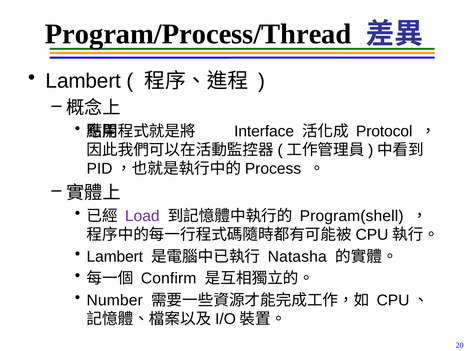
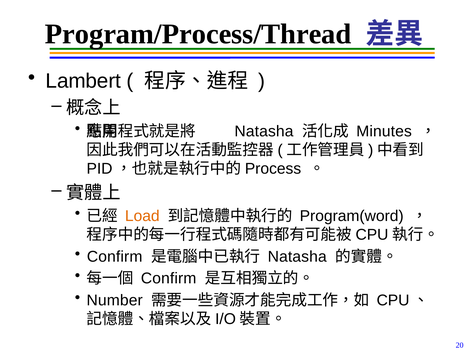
Interface: Interface -> Natasha (264, 131)
Protocol: Protocol -> Minutes (384, 131)
Load colour: purple -> orange (142, 216)
Program(shell: Program(shell -> Program(word (352, 216)
Lambert: Lambert -> Confirm (115, 257)
